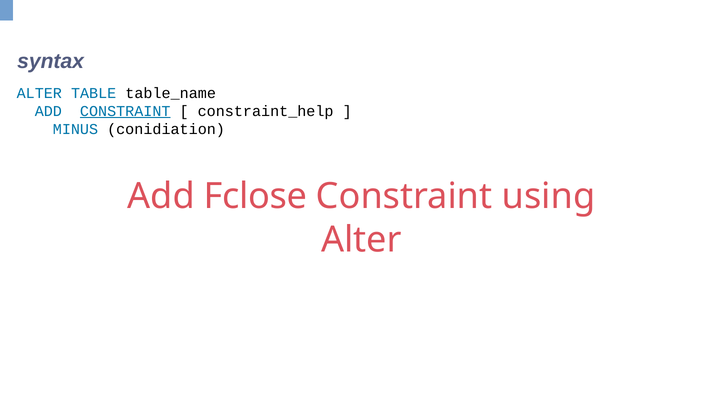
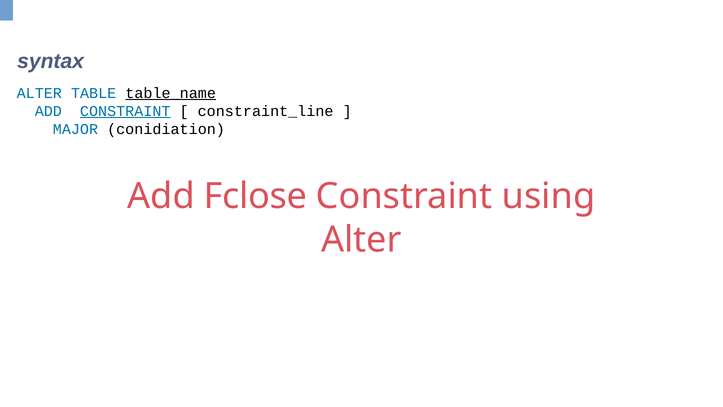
table_name underline: none -> present (171, 93)
constraint_help: constraint_help -> constraint_line (266, 111)
MINUS: MINUS -> MAJOR (75, 129)
